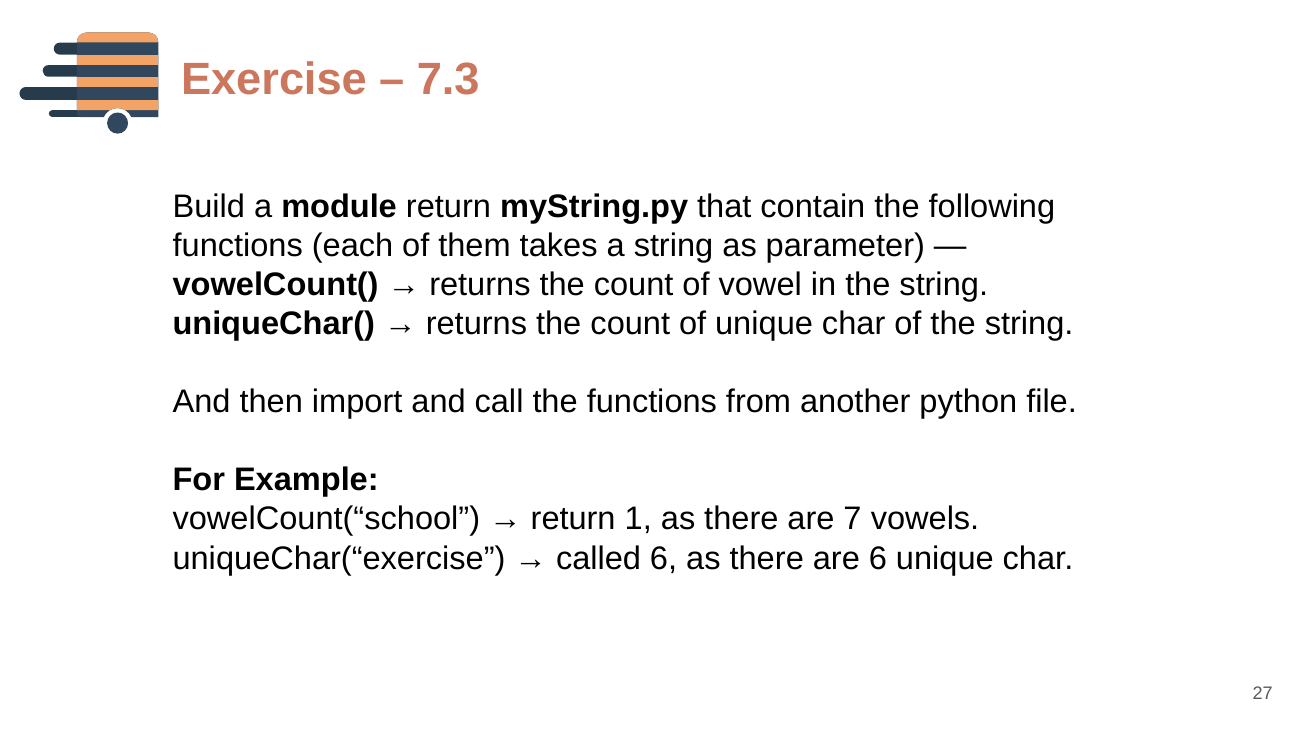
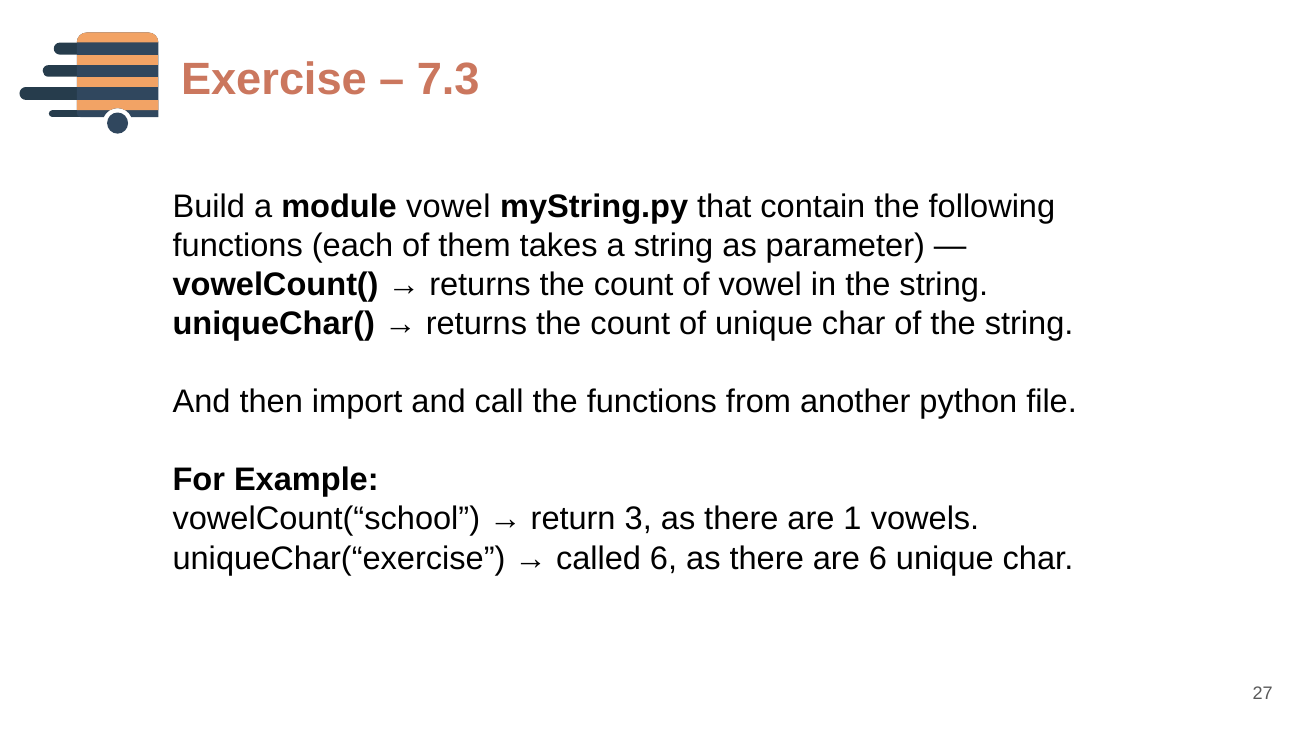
module return: return -> vowel (448, 207)
1: 1 -> 3 (638, 519)
7: 7 -> 1 (852, 519)
